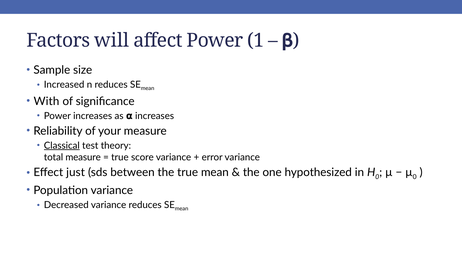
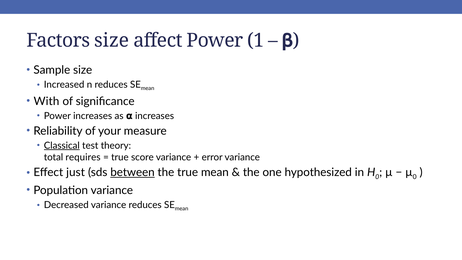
Factors will: will -> size (112, 40)
total measure: measure -> requires (83, 157)
between underline: none -> present (132, 172)
